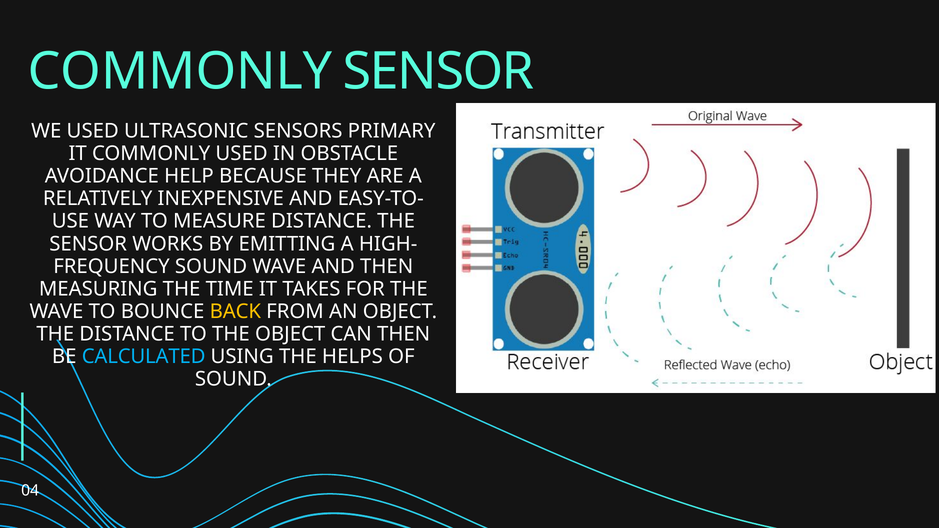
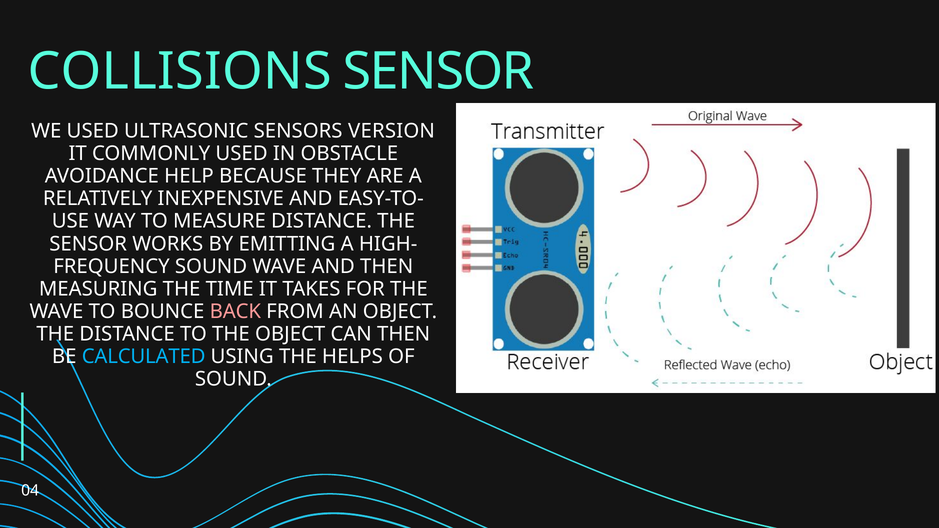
COMMONLY: COMMONLY -> COLLISIONS (180, 72)
PRIMARY: PRIMARY -> VERSION (392, 131)
BACK colour: yellow -> pink (235, 312)
